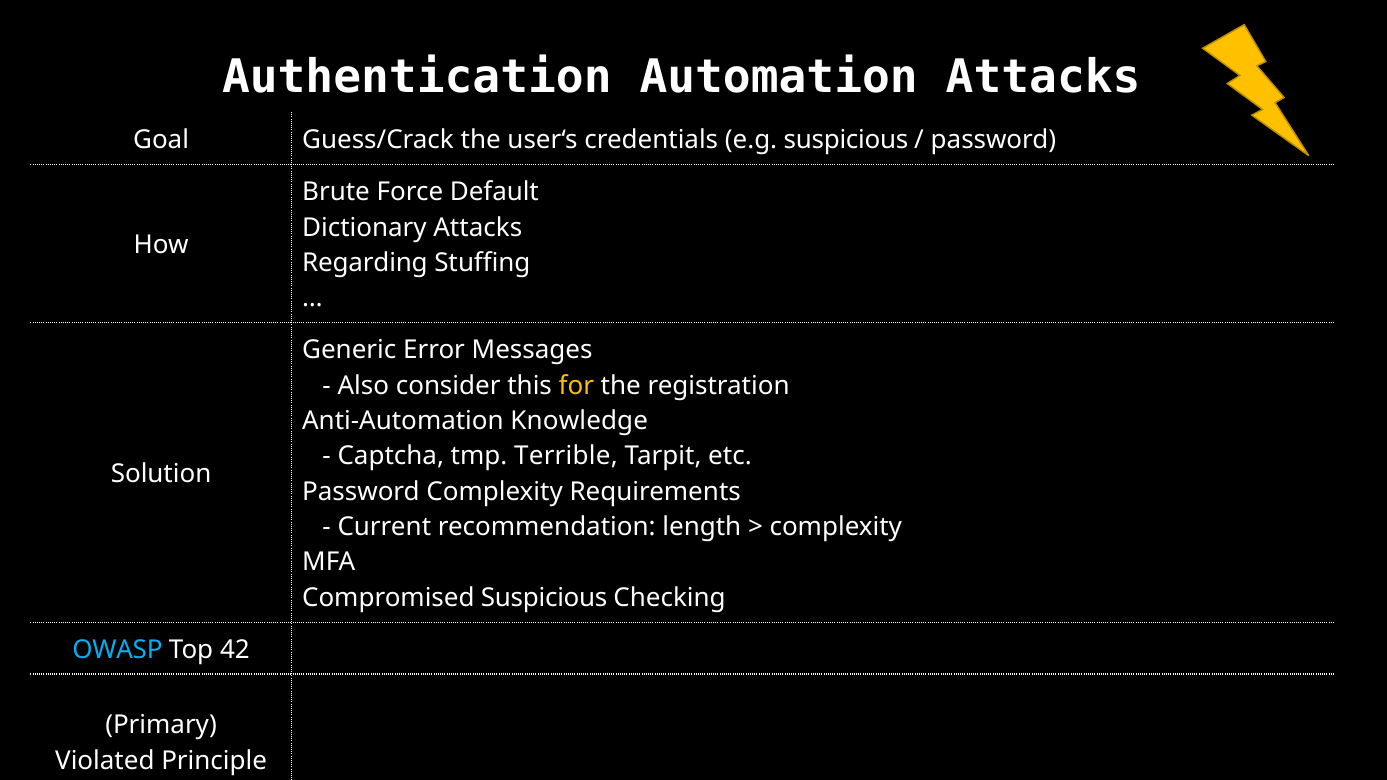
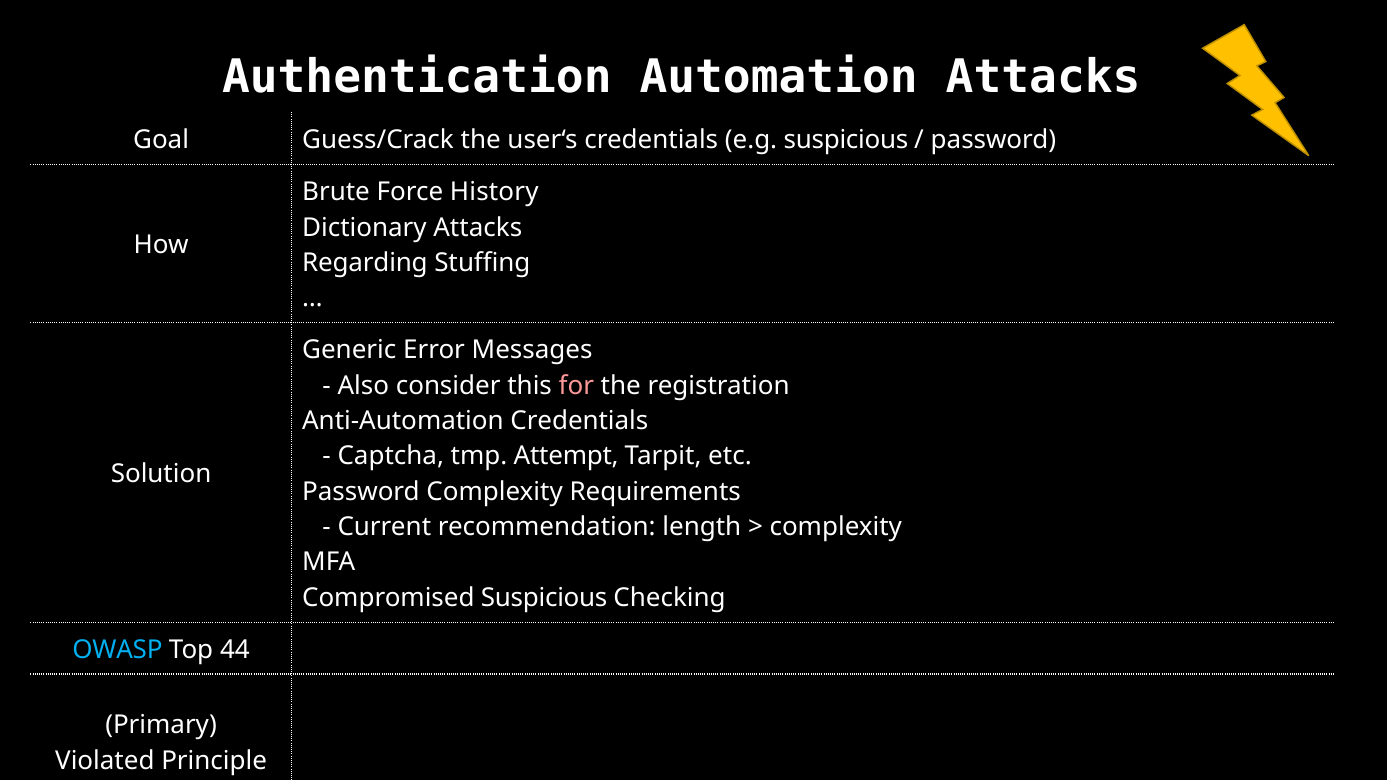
Default: Default -> History (494, 192)
for colour: yellow -> pink (576, 386)
Anti-Automation Knowledge: Knowledge -> Credentials (579, 421)
Terrible: Terrible -> Attempt (566, 456)
42: 42 -> 44 (235, 650)
